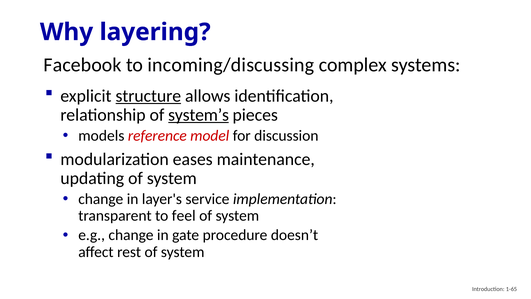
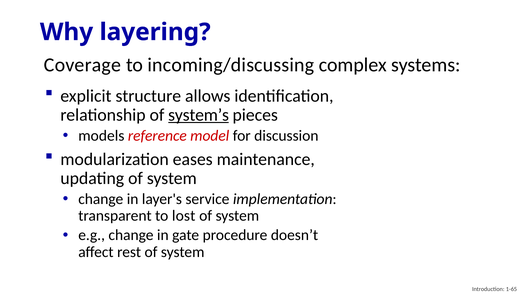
Facebook: Facebook -> Coverage (82, 65)
structure underline: present -> none (148, 96)
feel: feel -> lost (184, 215)
